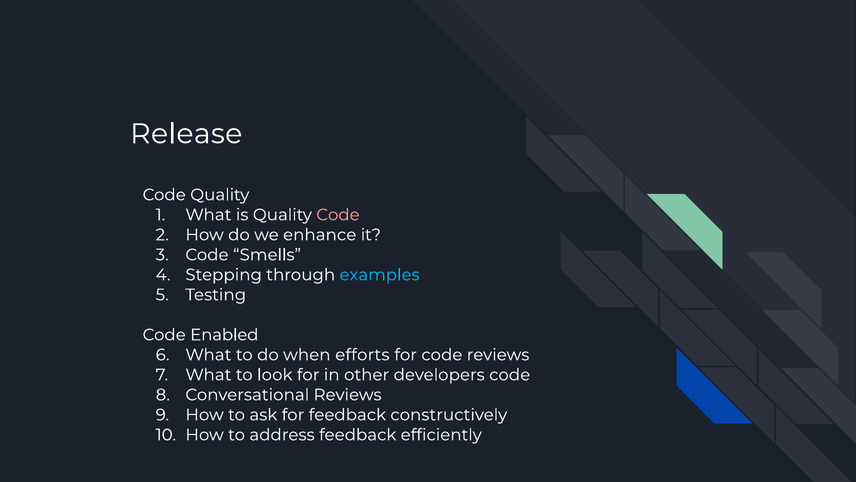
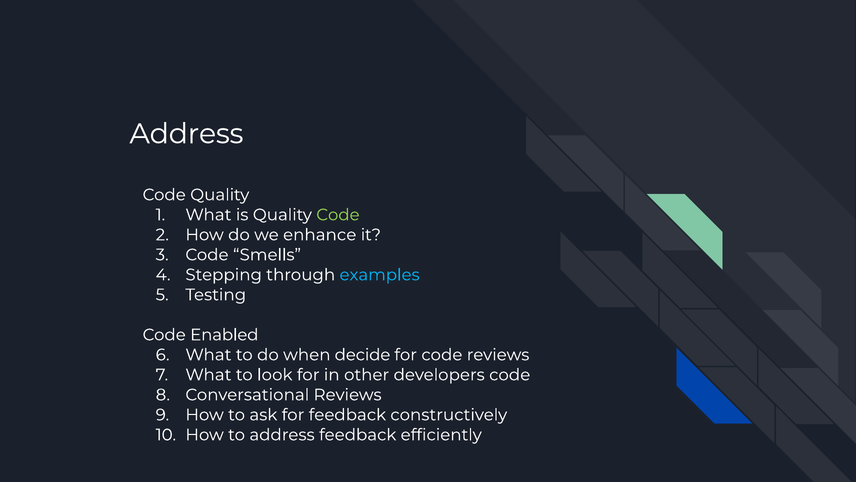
Release: Release -> Address (186, 134)
Code colour: pink -> light green (338, 215)
efforts: efforts -> decide (362, 354)
